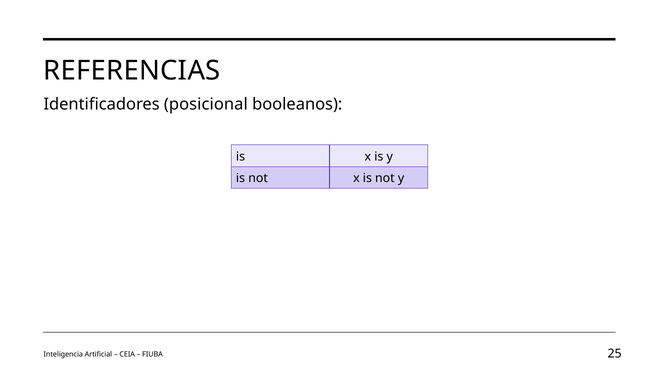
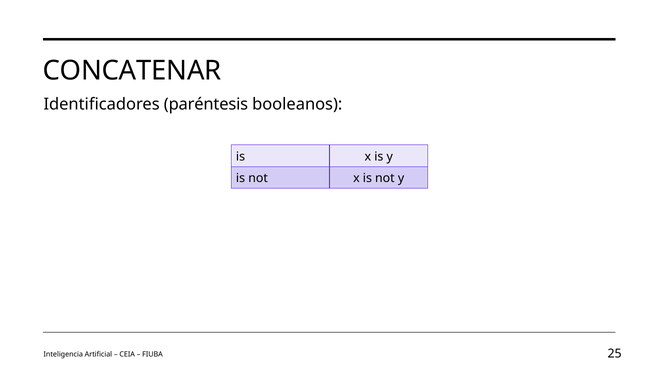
REFERENCIAS: REFERENCIAS -> CONCATENAR (132, 71)
posicional: posicional -> paréntesis (206, 104)
